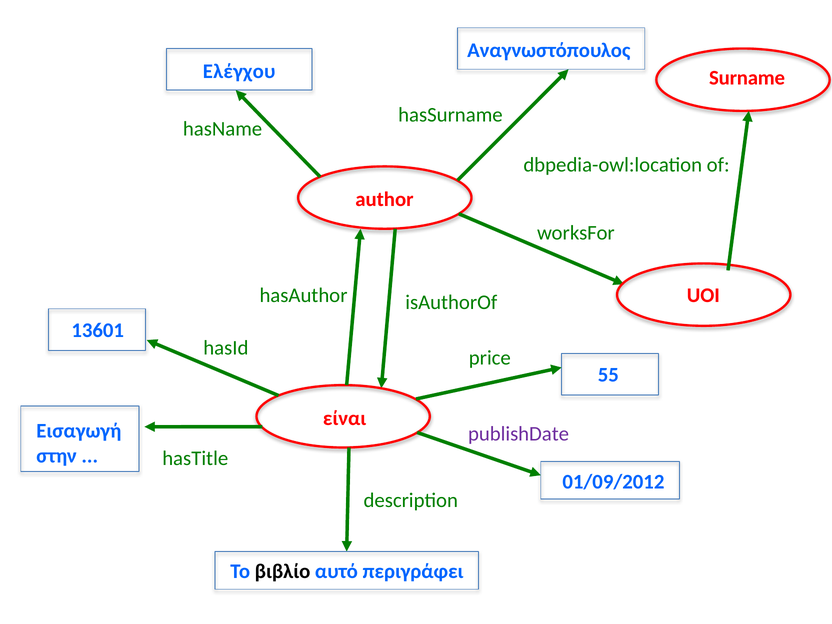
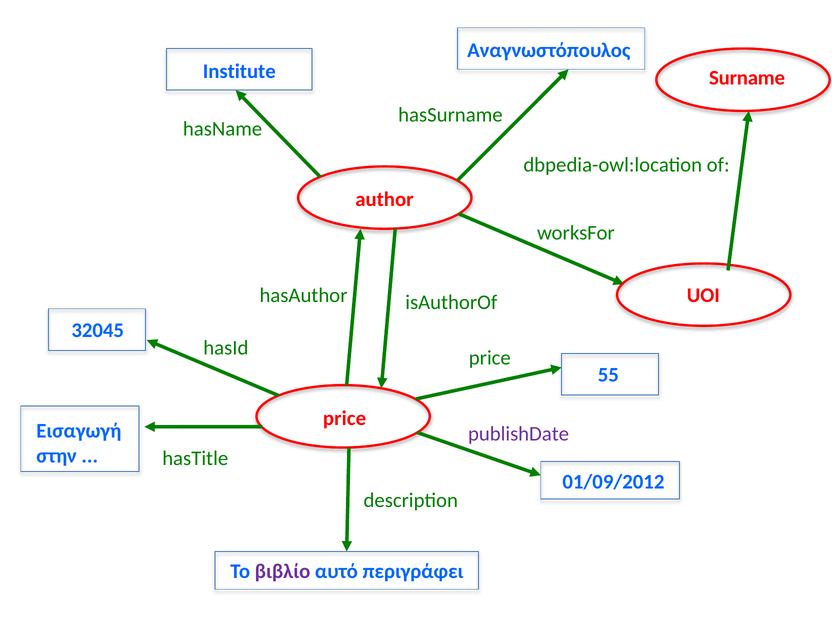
Ελέγχου: Ελέγχου -> Institute (239, 71)
13601: 13601 -> 32045 (98, 330)
είναι: είναι -> price (345, 418)
βιβλίο colour: black -> purple (283, 571)
